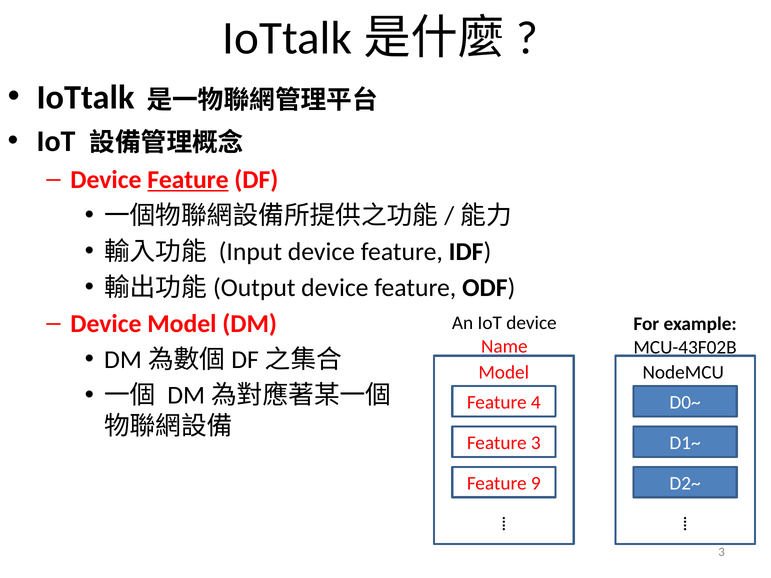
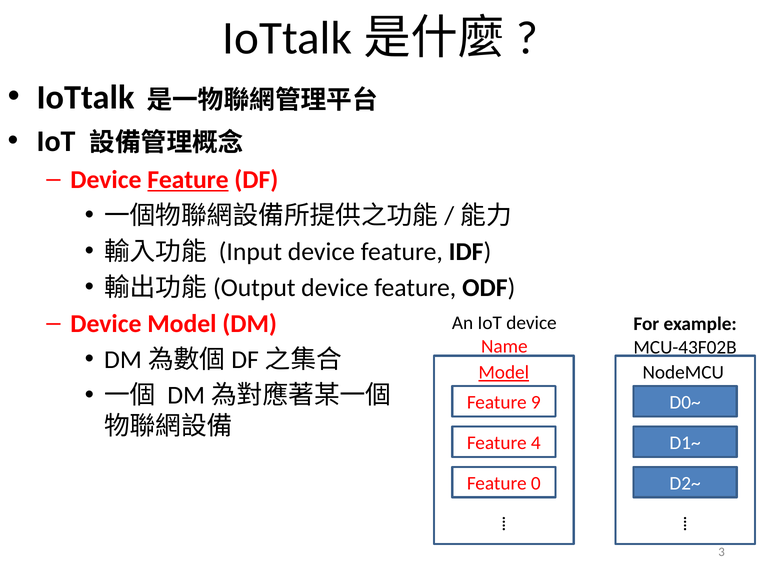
Model underline: none -> present (504, 373)
4: 4 -> 9 (536, 403)
Feature 3: 3 -> 4 (536, 443)
9: 9 -> 0 (536, 484)
